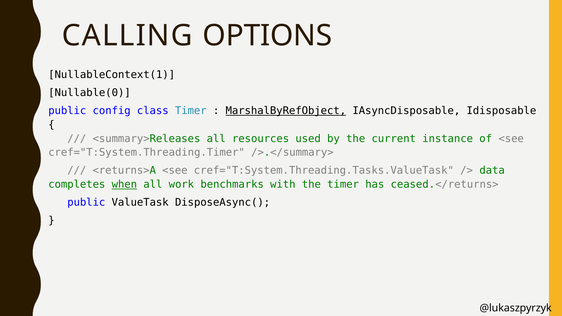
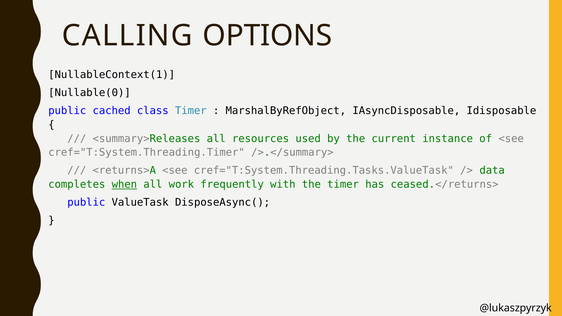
config: config -> cached (112, 111)
MarshalByRefObject underline: present -> none (286, 111)
benchmarks: benchmarks -> frequently (232, 184)
